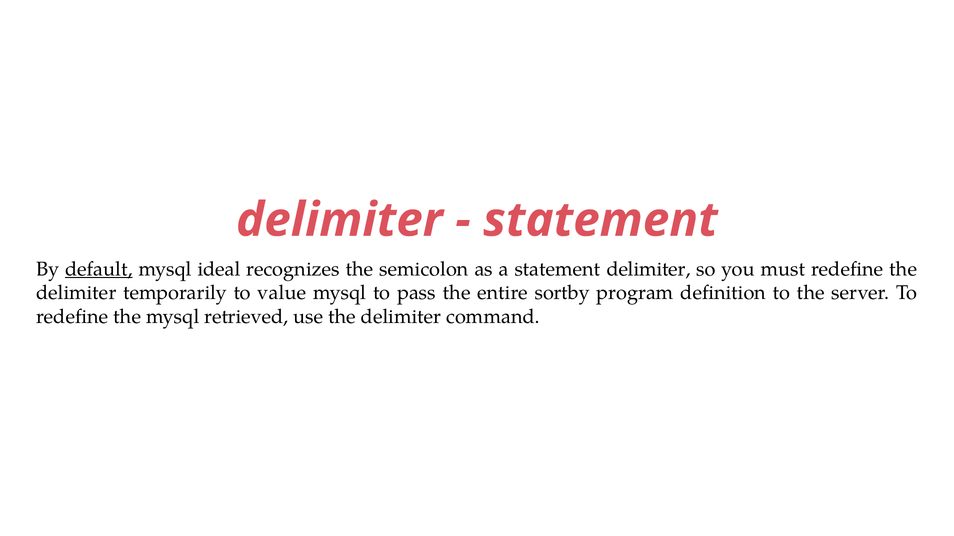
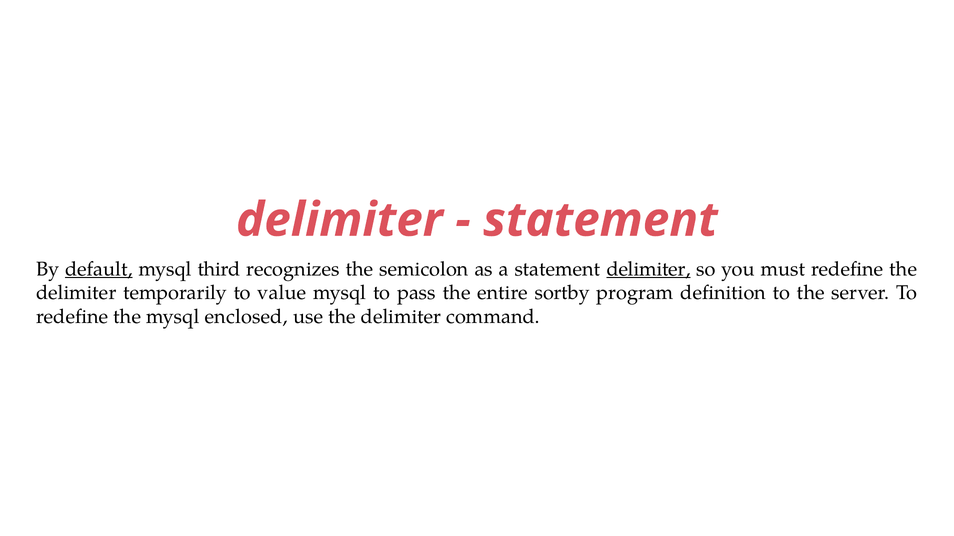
ideal: ideal -> third (219, 269)
delimiter underline: none -> present (648, 269)
retrieved: retrieved -> enclosed (246, 317)
